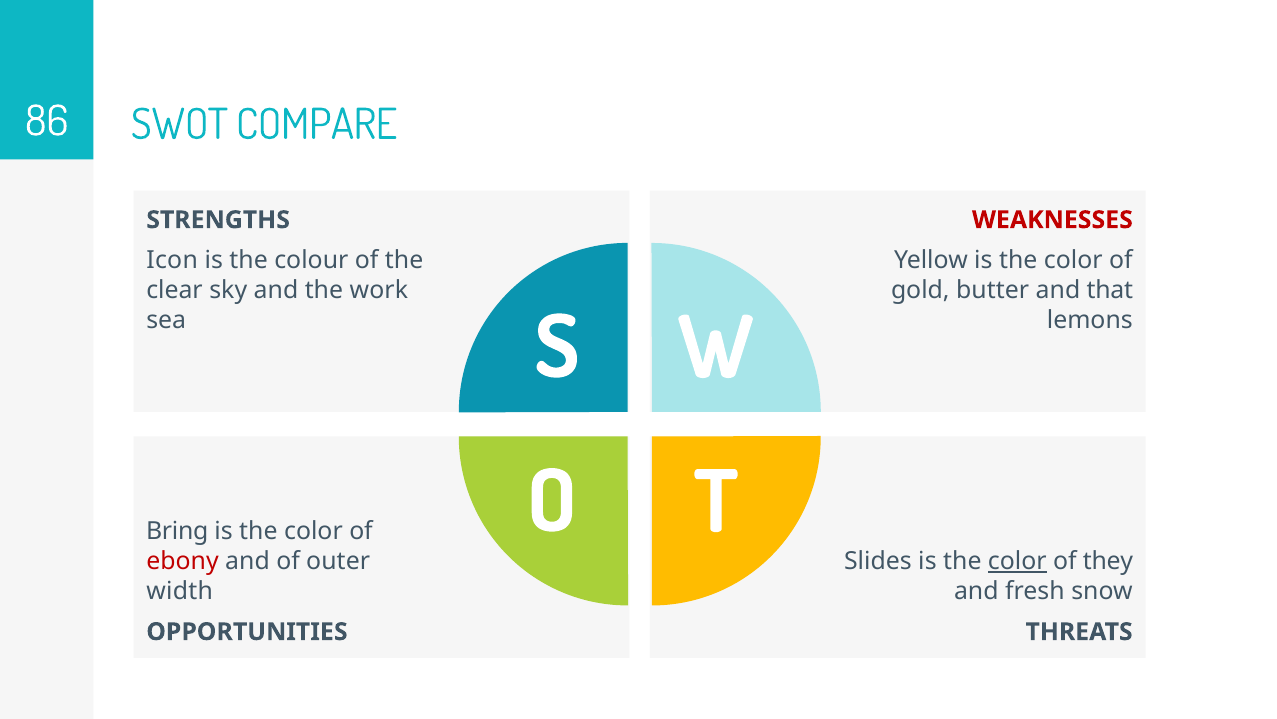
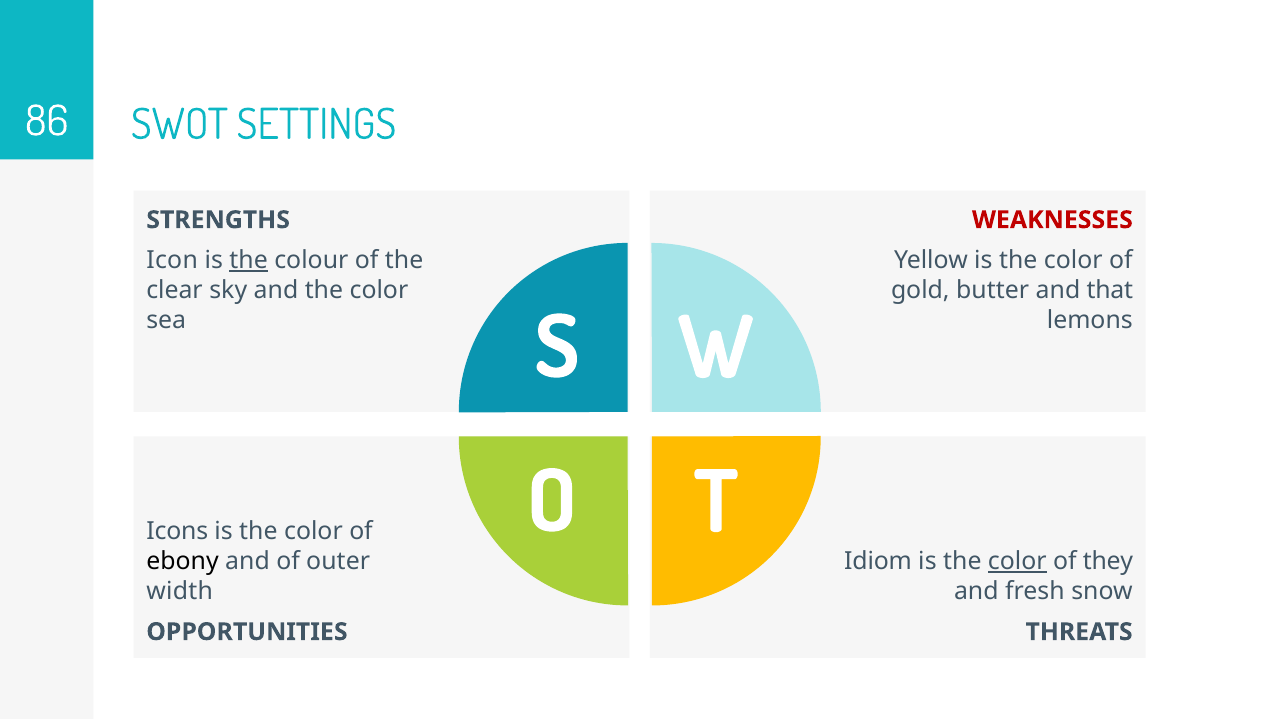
COMPARE: COMPARE -> SETTINGS (316, 125)
the underline: none -> present (249, 260)
and the work: work -> color (379, 290)
Bring: Bring -> Icons (177, 531)
ebony colour: red -> black (183, 561)
Slides: Slides -> Idiom (878, 561)
